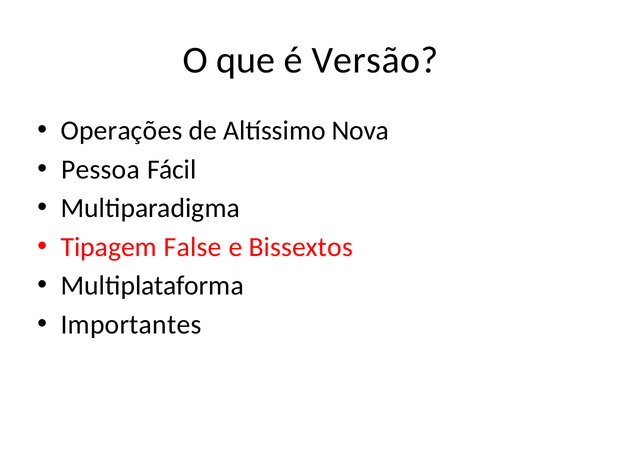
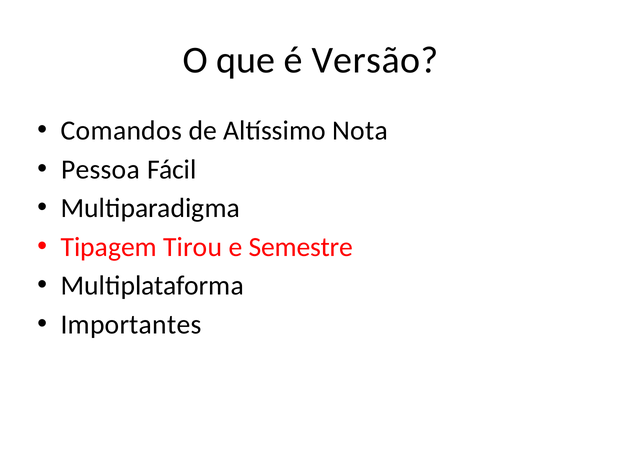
Operações: Operações -> Comandos (121, 130)
Nova: Nova -> Nota (360, 130)
False: False -> Tirou (193, 247)
Bissextos: Bissextos -> Semestre (301, 247)
